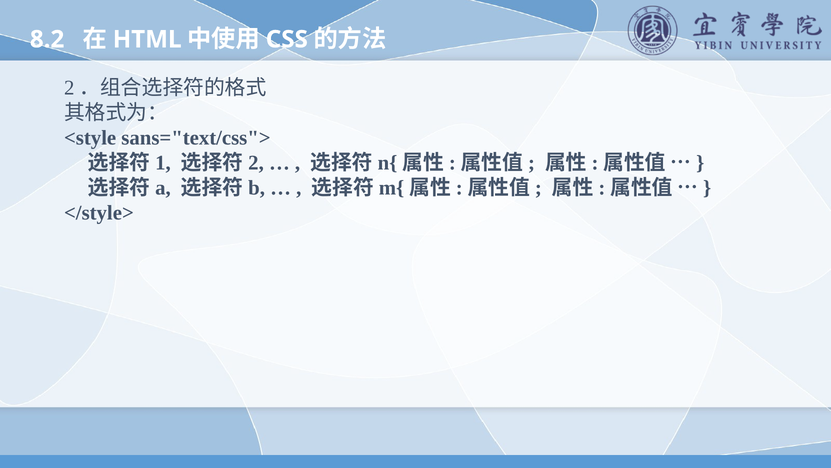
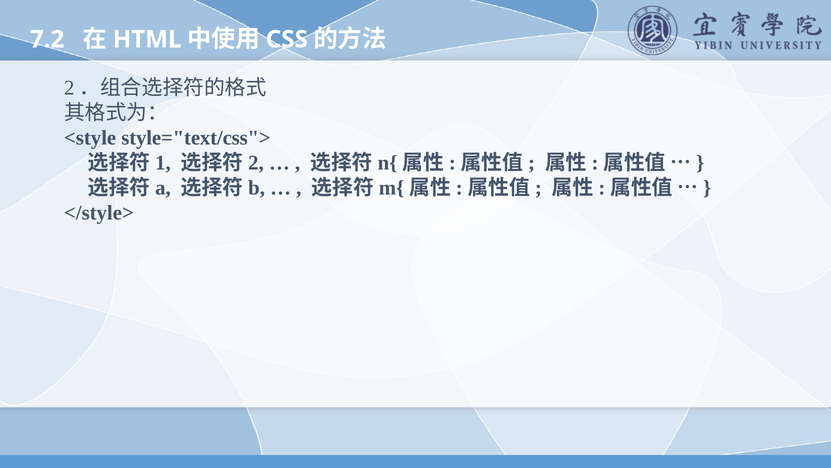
8.2: 8.2 -> 7.2 (47, 39)
sans="text/css">: sans="text/css"> -> style="text/css"> (196, 138)
